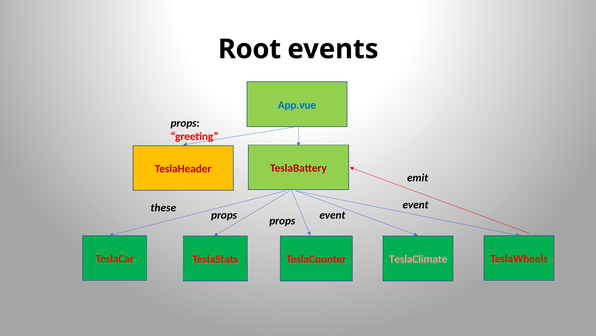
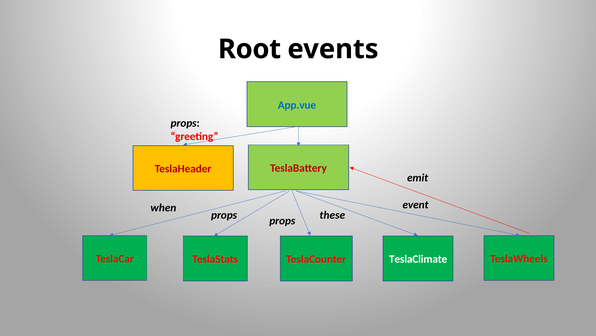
these: these -> when (163, 207)
props event: event -> these (332, 215)
TeslaClimate colour: pink -> white (418, 259)
